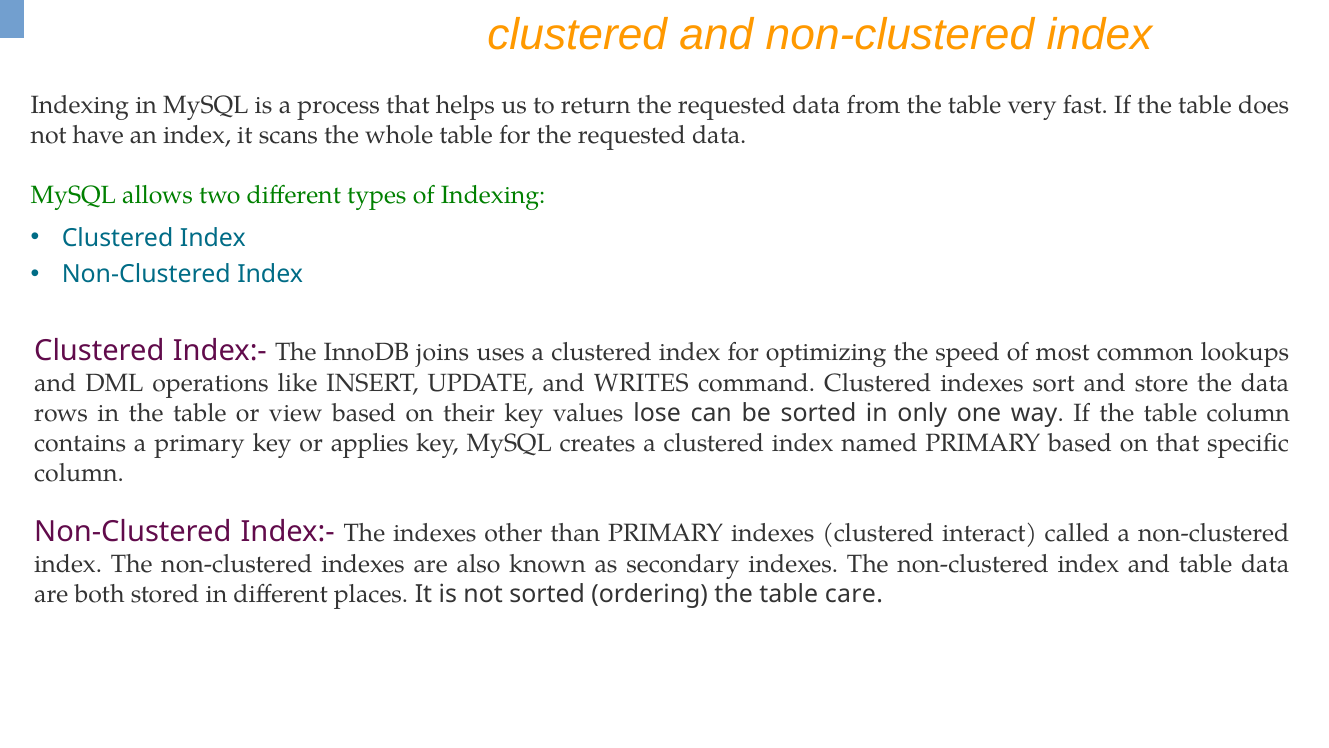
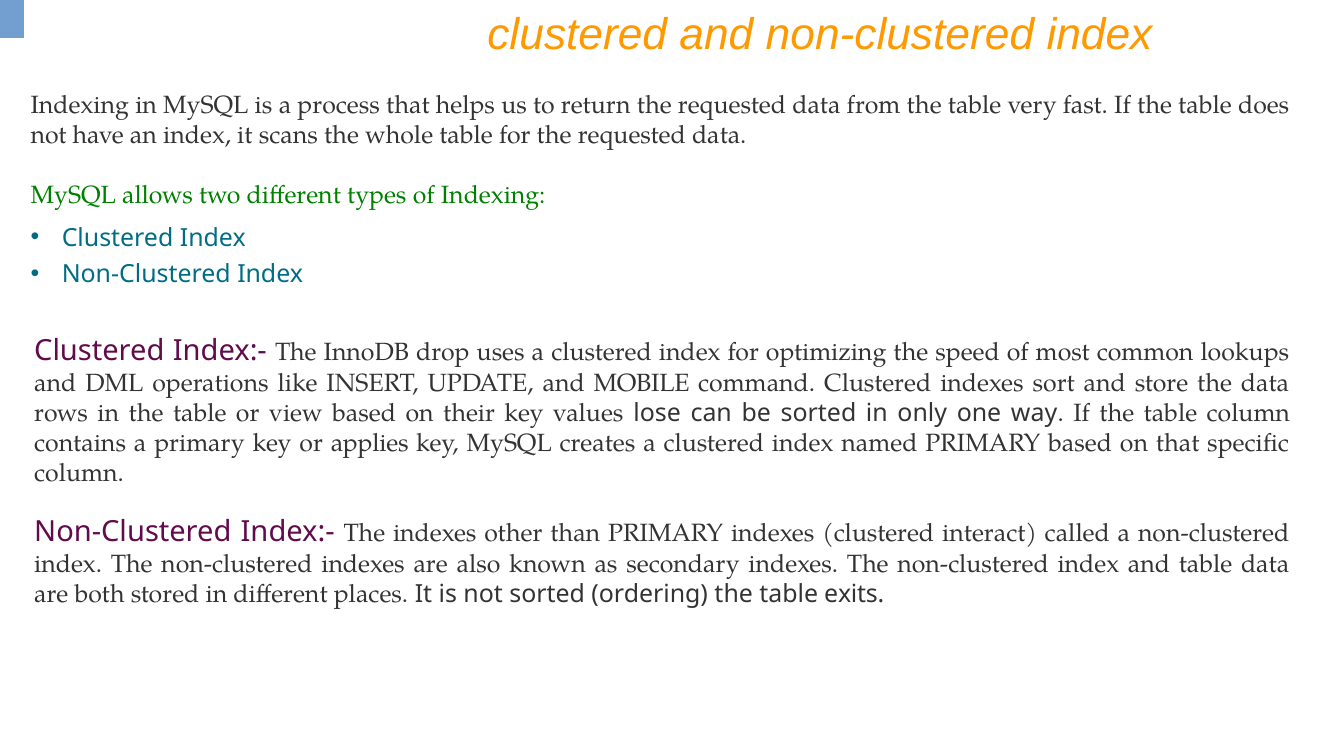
joins: joins -> drop (443, 352)
WRITES: WRITES -> MOBILE (642, 383)
care: care -> exits (854, 594)
